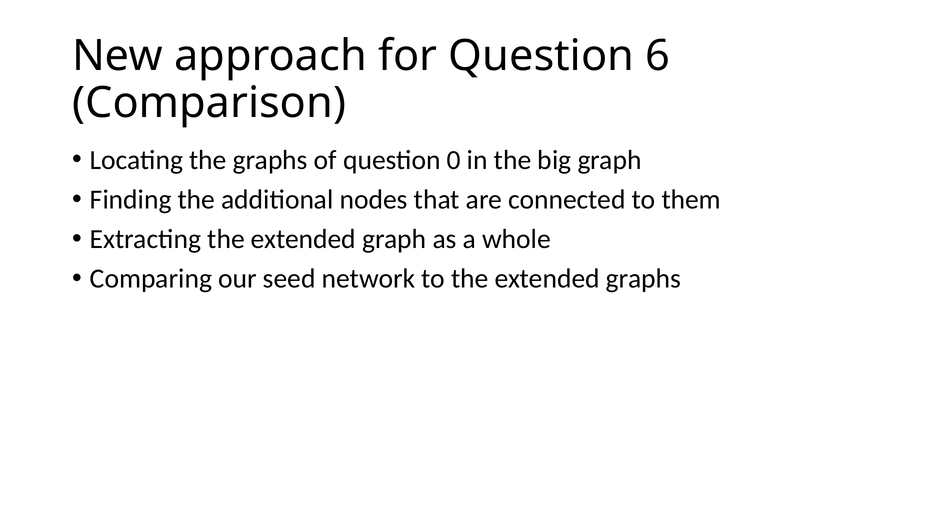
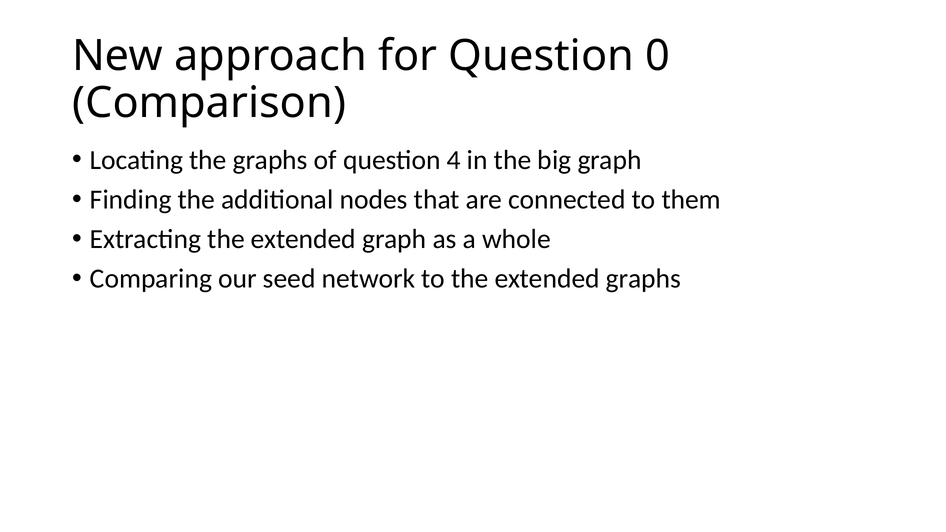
6: 6 -> 0 (658, 56)
0: 0 -> 4 (454, 160)
